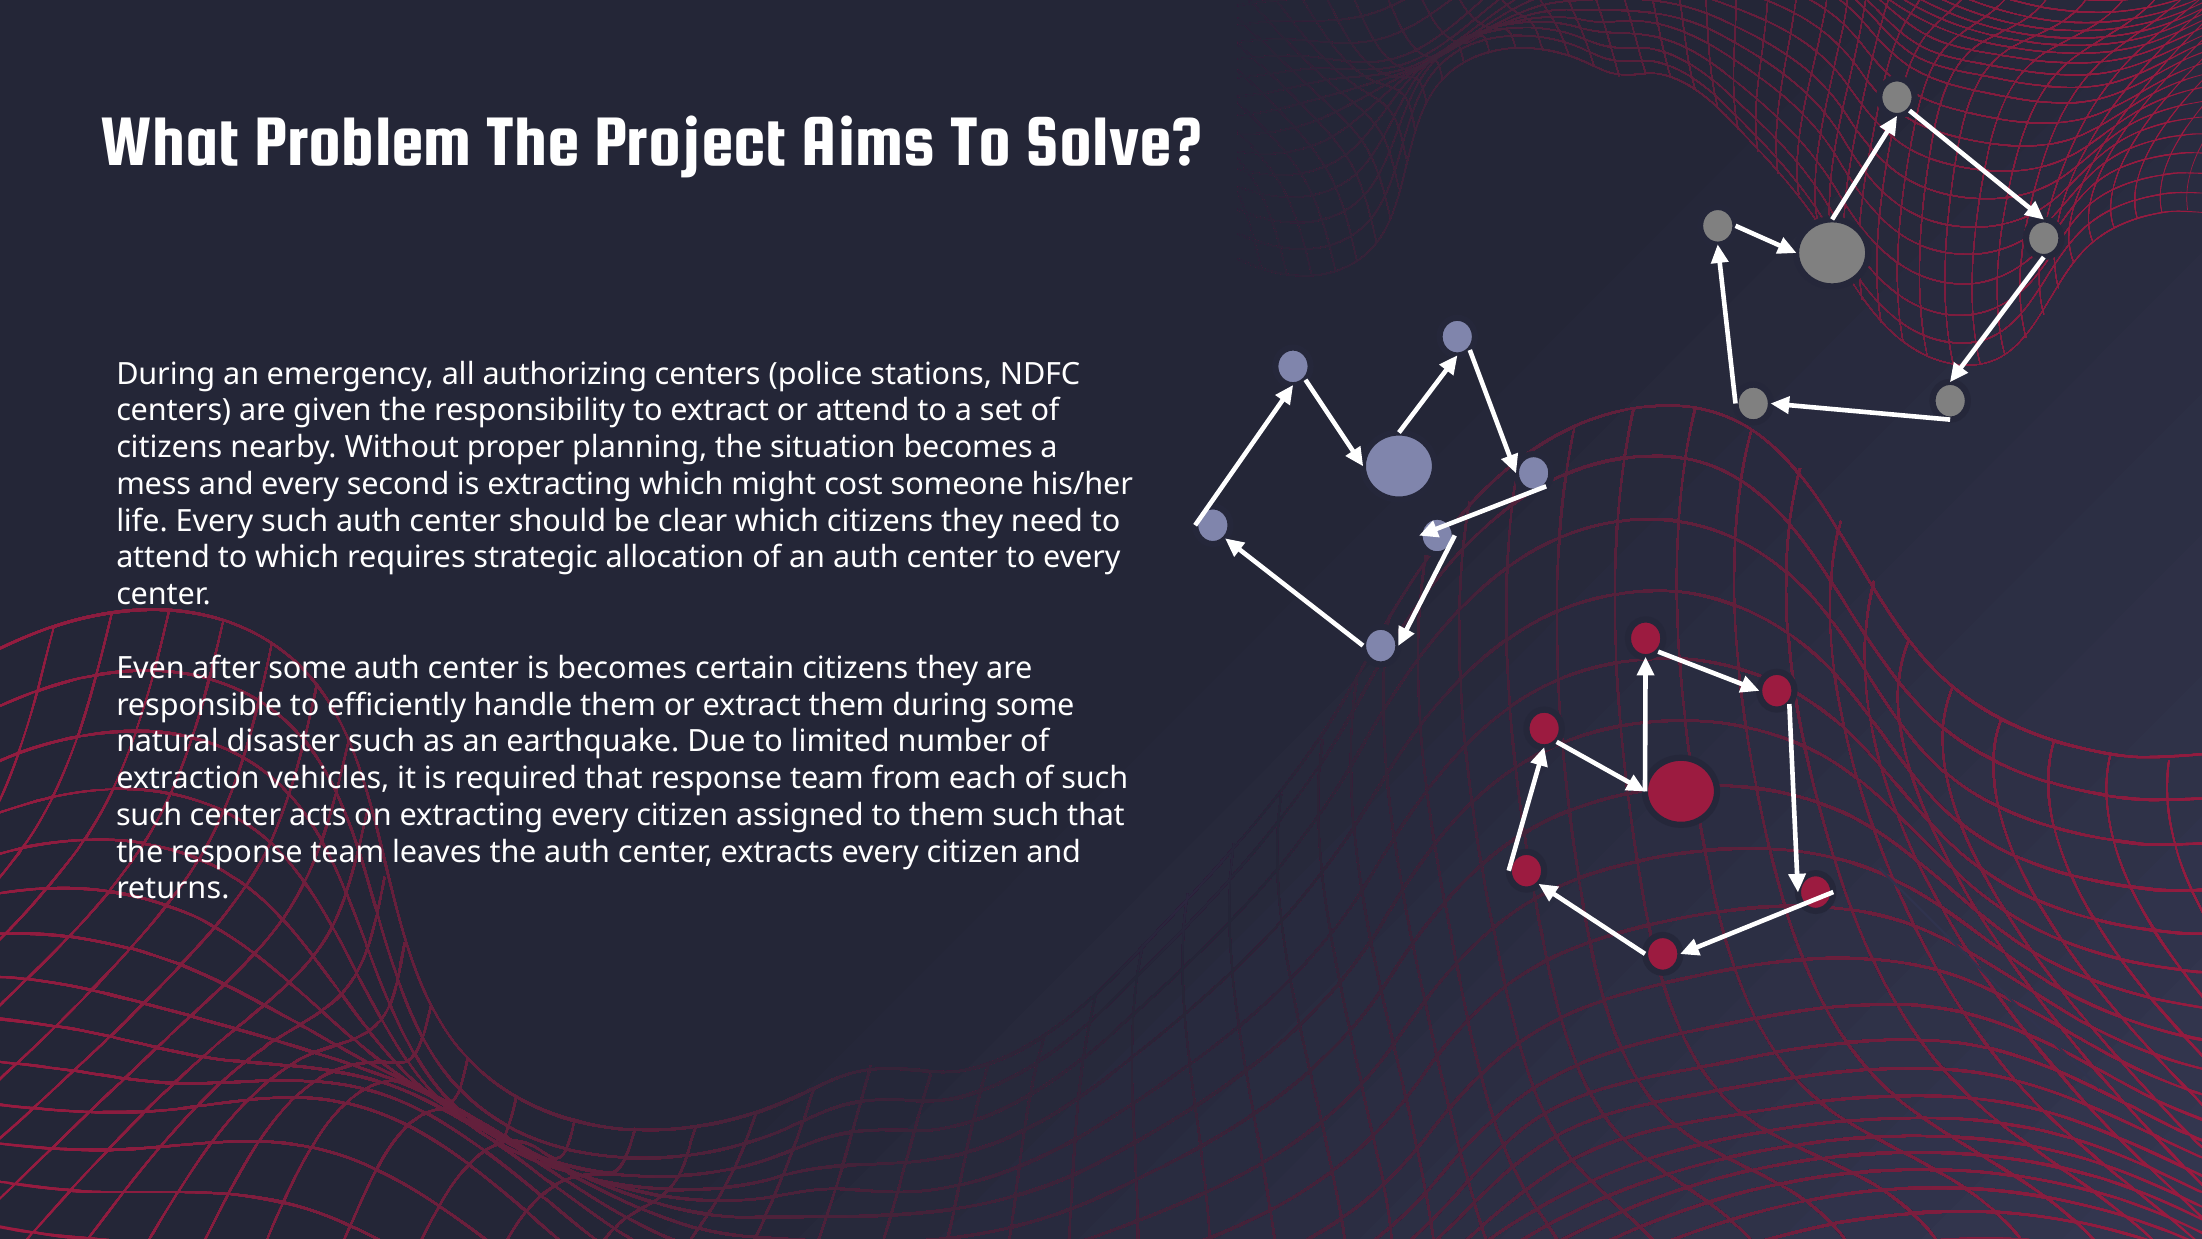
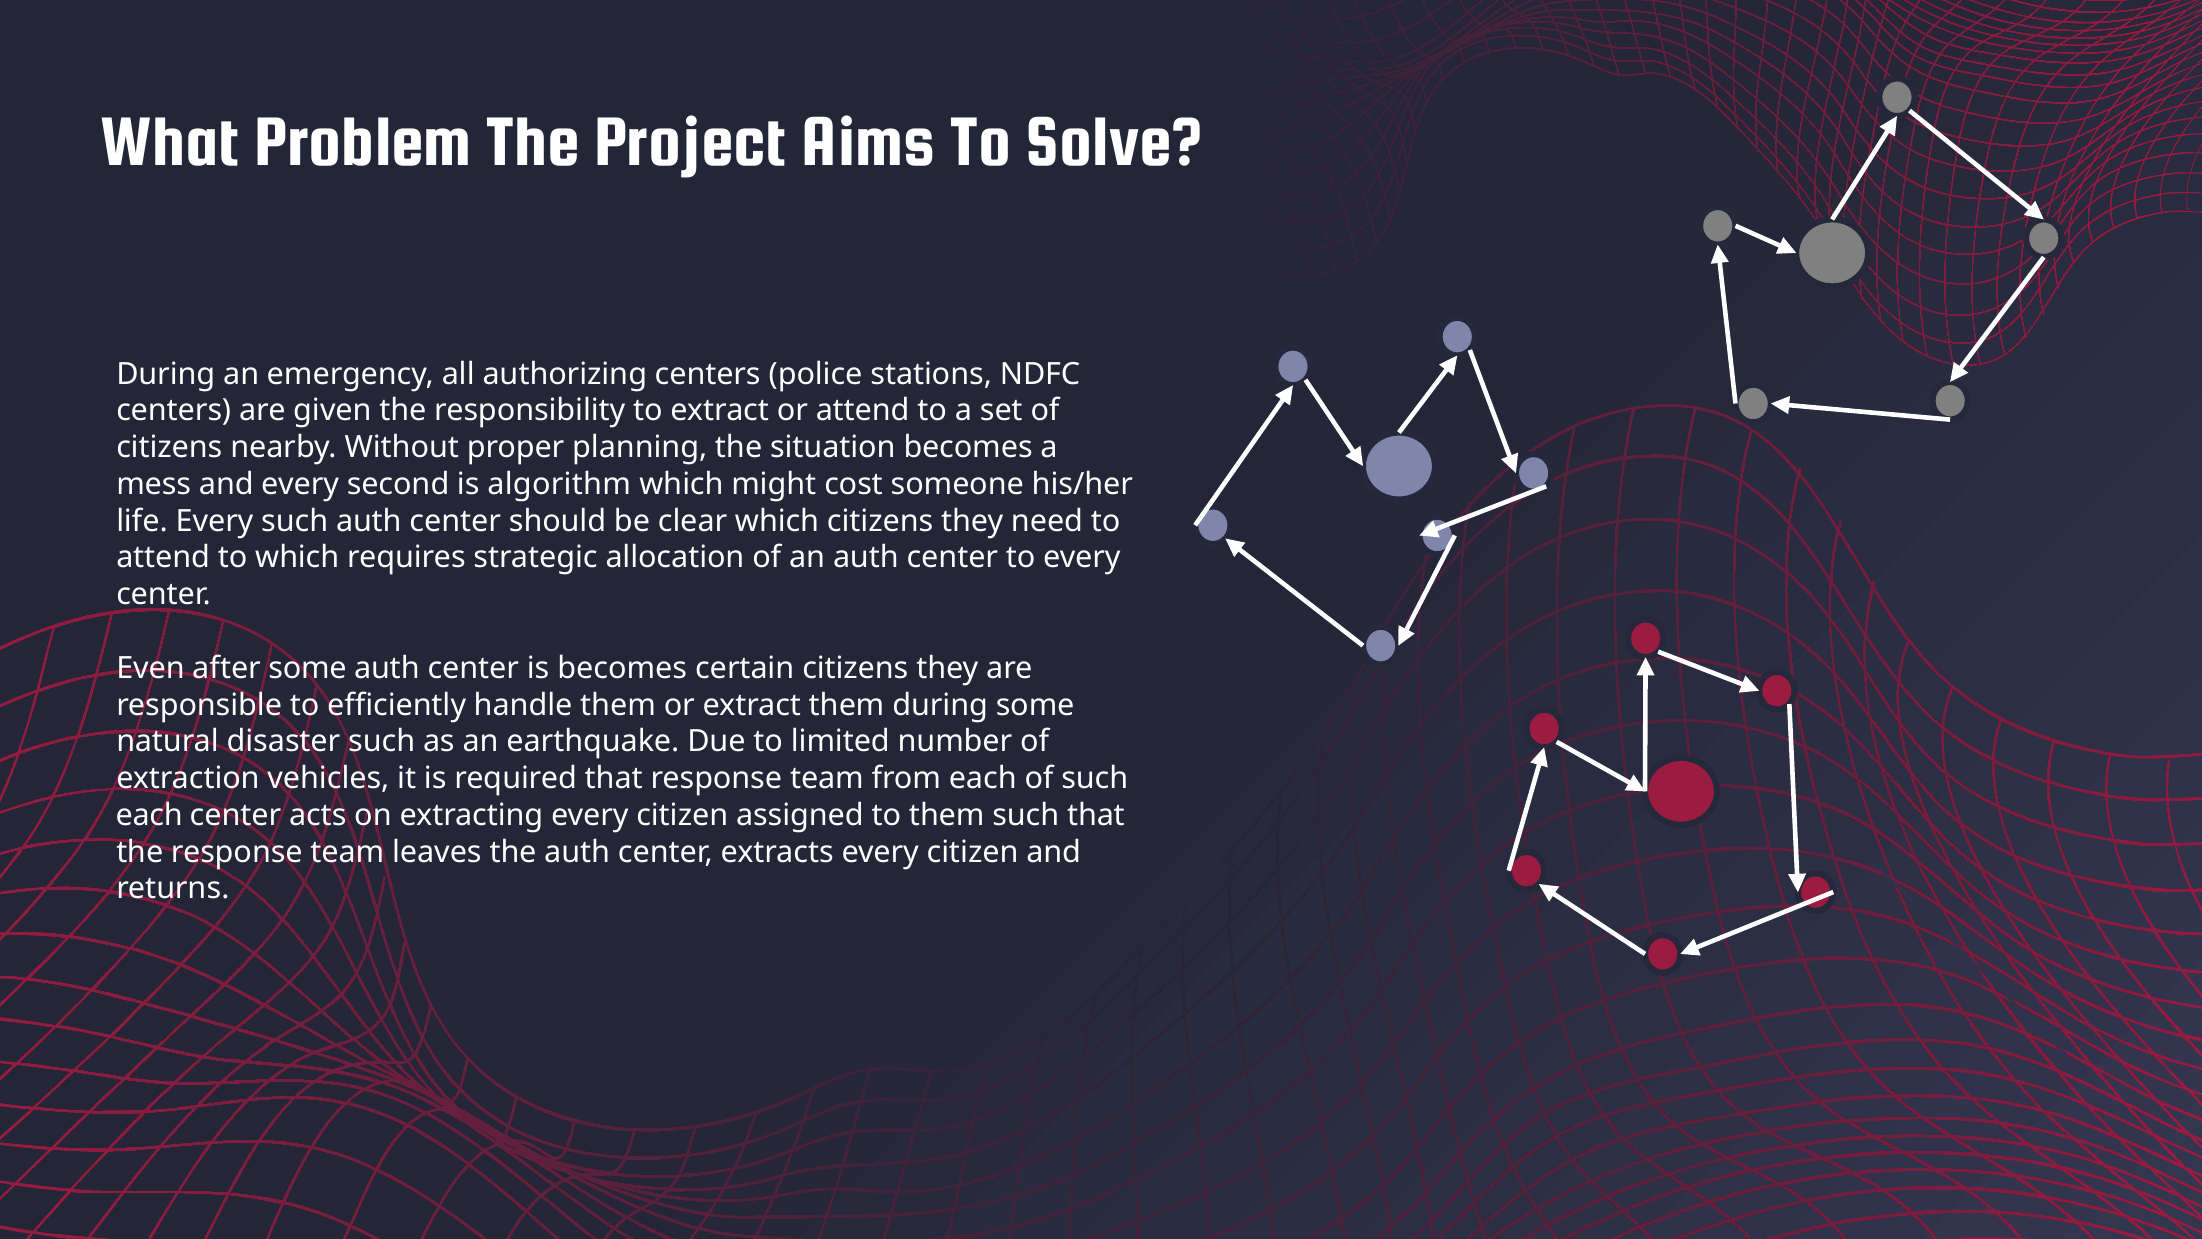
is extracting: extracting -> algorithm (559, 484)
such: such -> each (149, 815)
